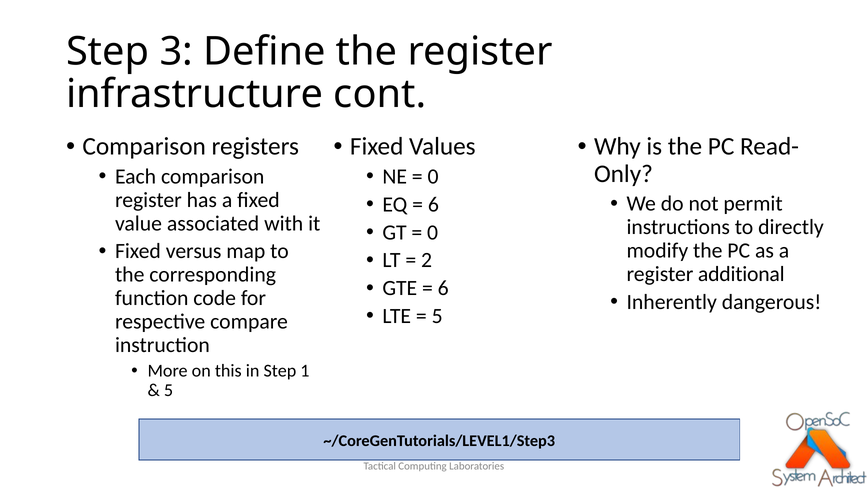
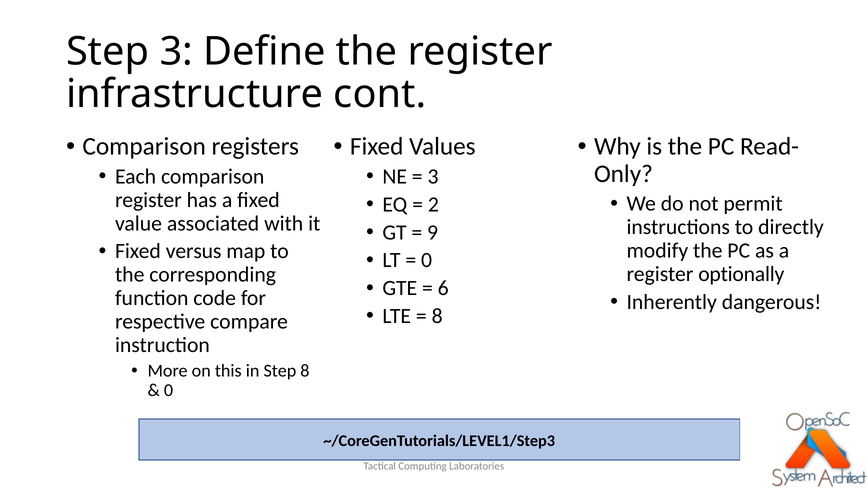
0: 0 -> 3 (433, 177)
6: 6 -> 2 (433, 205)
0: 0 -> 9 (433, 232)
2: 2 -> 0 (427, 260)
additional: additional -> optionally (741, 274)
5: 5 -> 8 (437, 316)
Step 1: 1 -> 8 (305, 371)
5: 5 -> 0 (168, 391)
